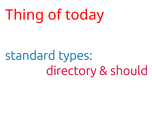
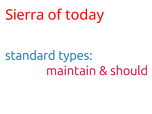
Thing: Thing -> Sierra (25, 15)
directory: directory -> maintain (71, 71)
